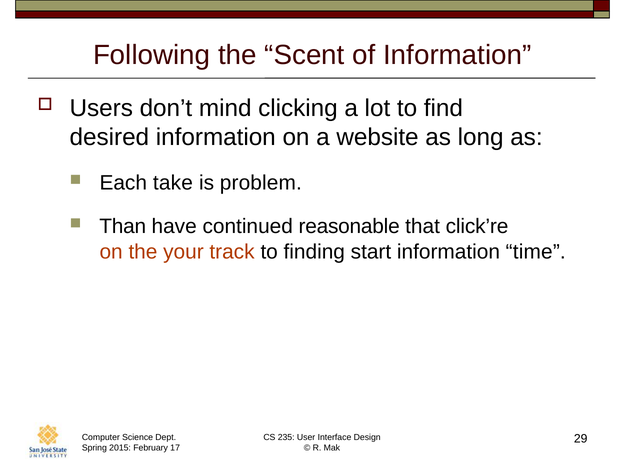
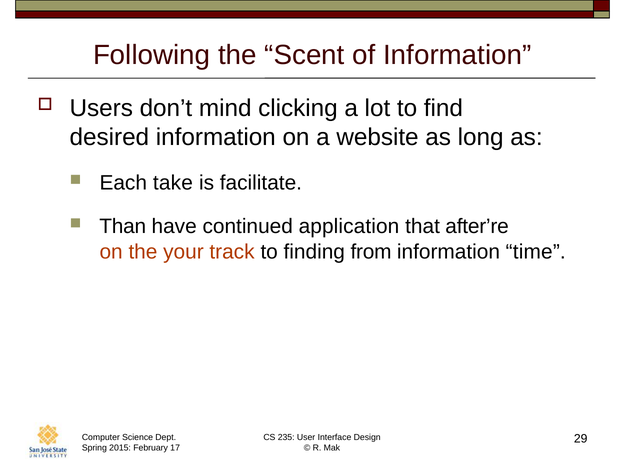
problem: problem -> facilitate (261, 183)
reasonable: reasonable -> application (349, 226)
click’re: click’re -> after’re (477, 226)
start: start -> from (371, 251)
